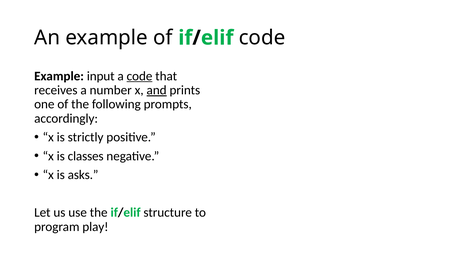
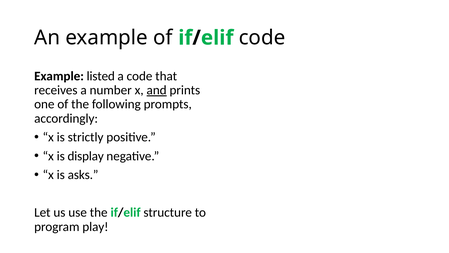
input: input -> listed (101, 76)
code underline: present -> none (140, 76)
classes: classes -> display (86, 156)
